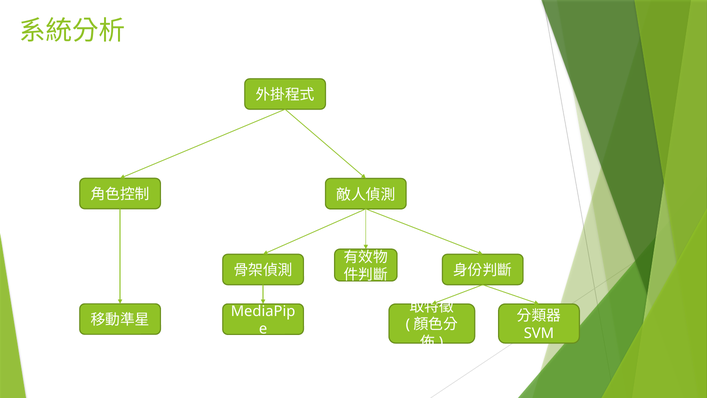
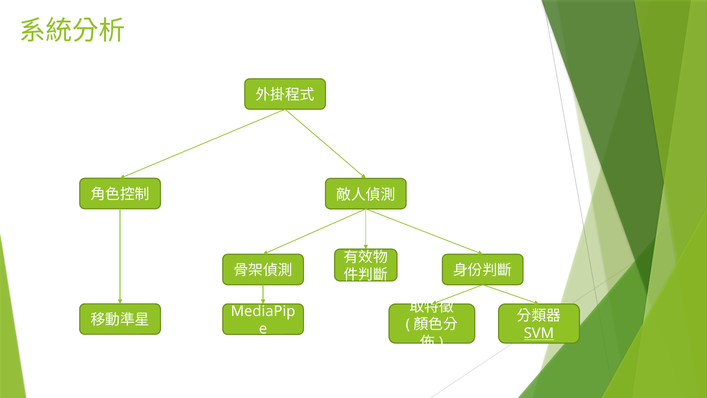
SVM underline: none -> present (539, 333)
